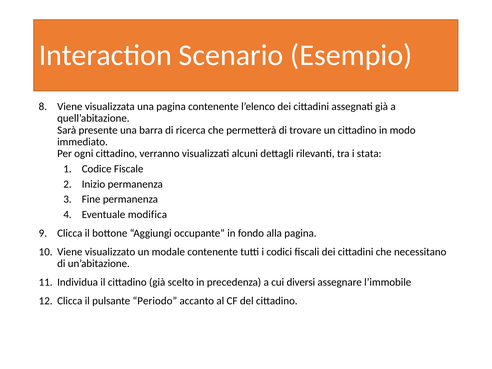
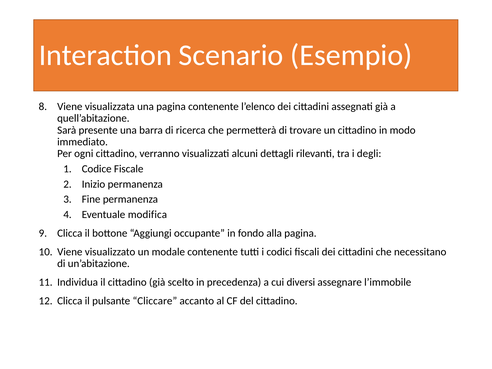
stata: stata -> degli (369, 154)
Periodo: Periodo -> Cliccare (155, 301)
